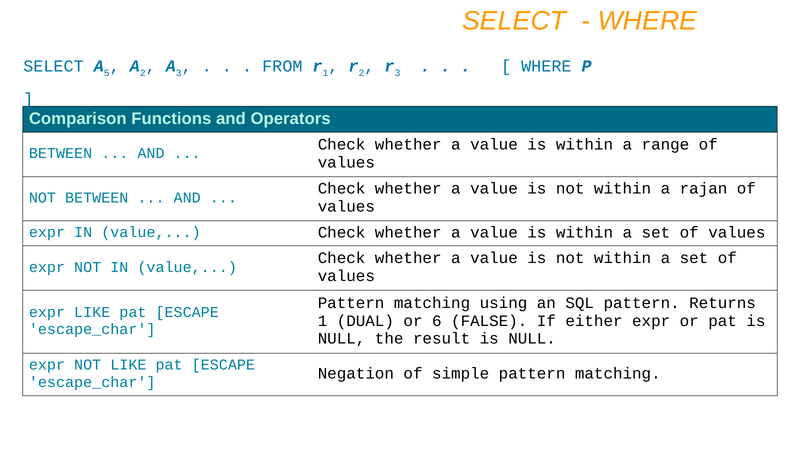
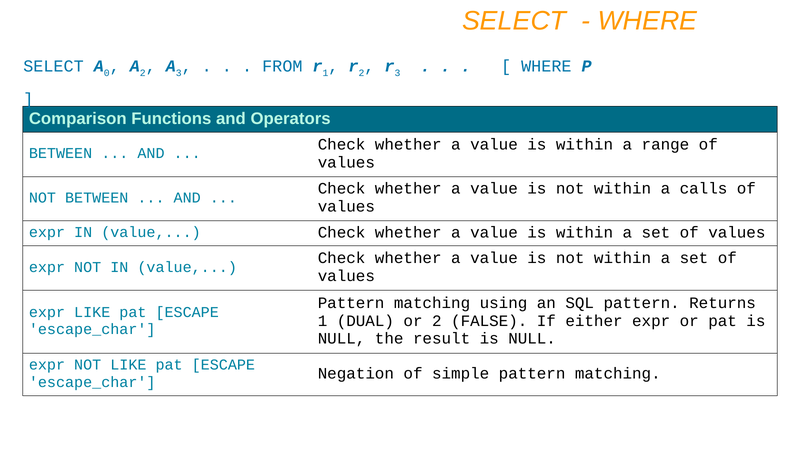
5: 5 -> 0 (107, 73)
rajan: rajan -> calls (703, 189)
or 6: 6 -> 2 (437, 321)
